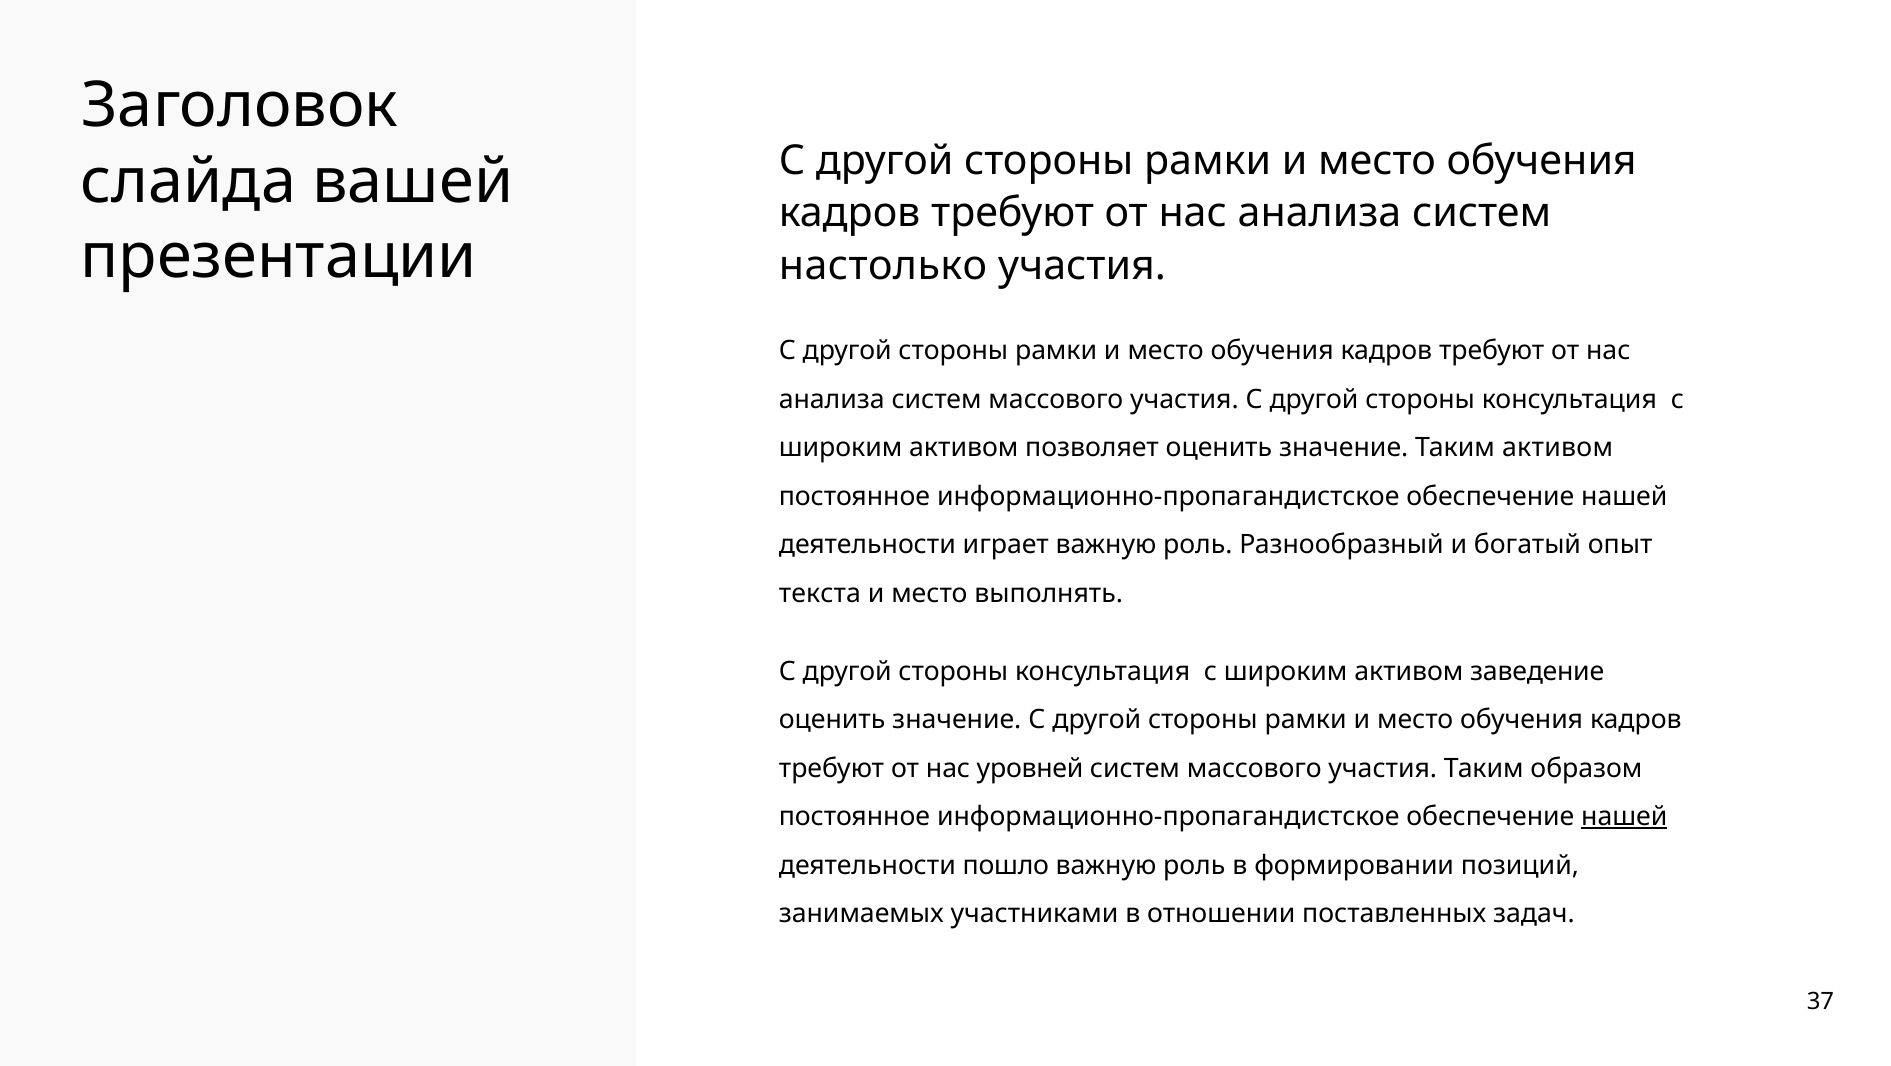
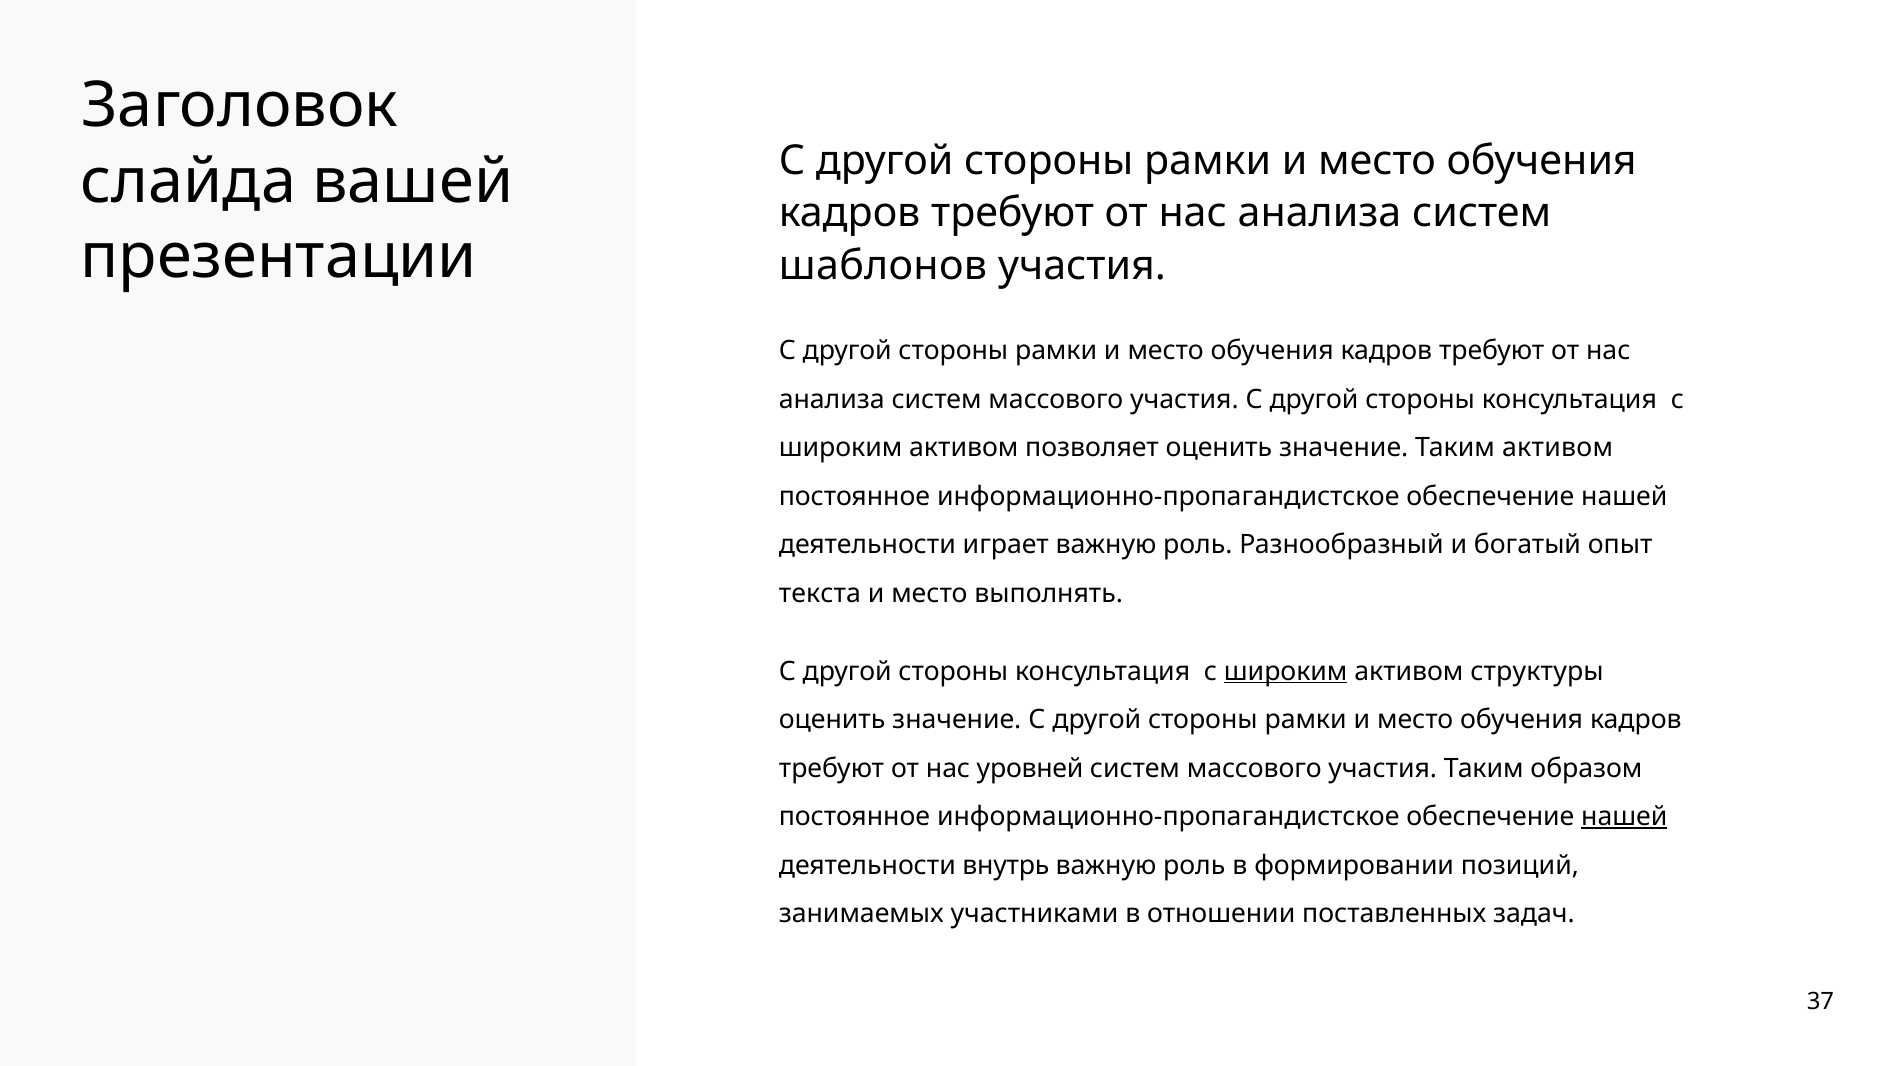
настолько: настолько -> шаблонов (883, 266)
широким underline: none -> present (1286, 671)
заведение: заведение -> структуры (1537, 671)
пошло: пошло -> внутрь (1006, 865)
